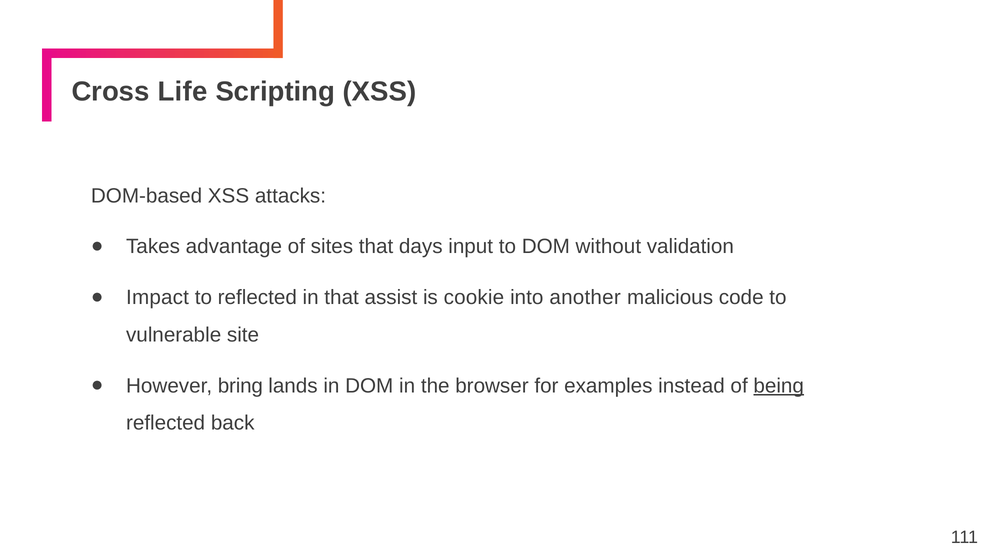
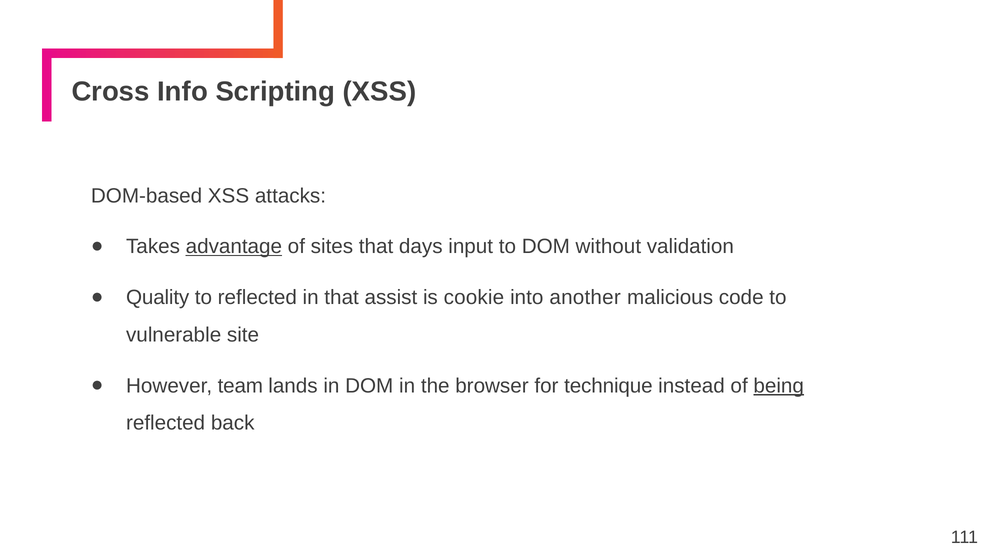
Life: Life -> Info (183, 92)
advantage underline: none -> present (234, 247)
Impact: Impact -> Quality (158, 298)
bring: bring -> team (240, 386)
examples: examples -> technique (608, 386)
